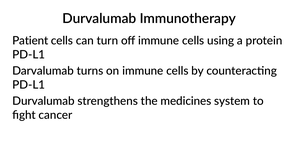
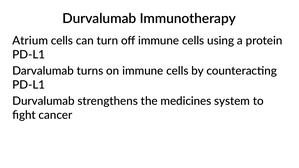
Patient: Patient -> Atrium (30, 41)
